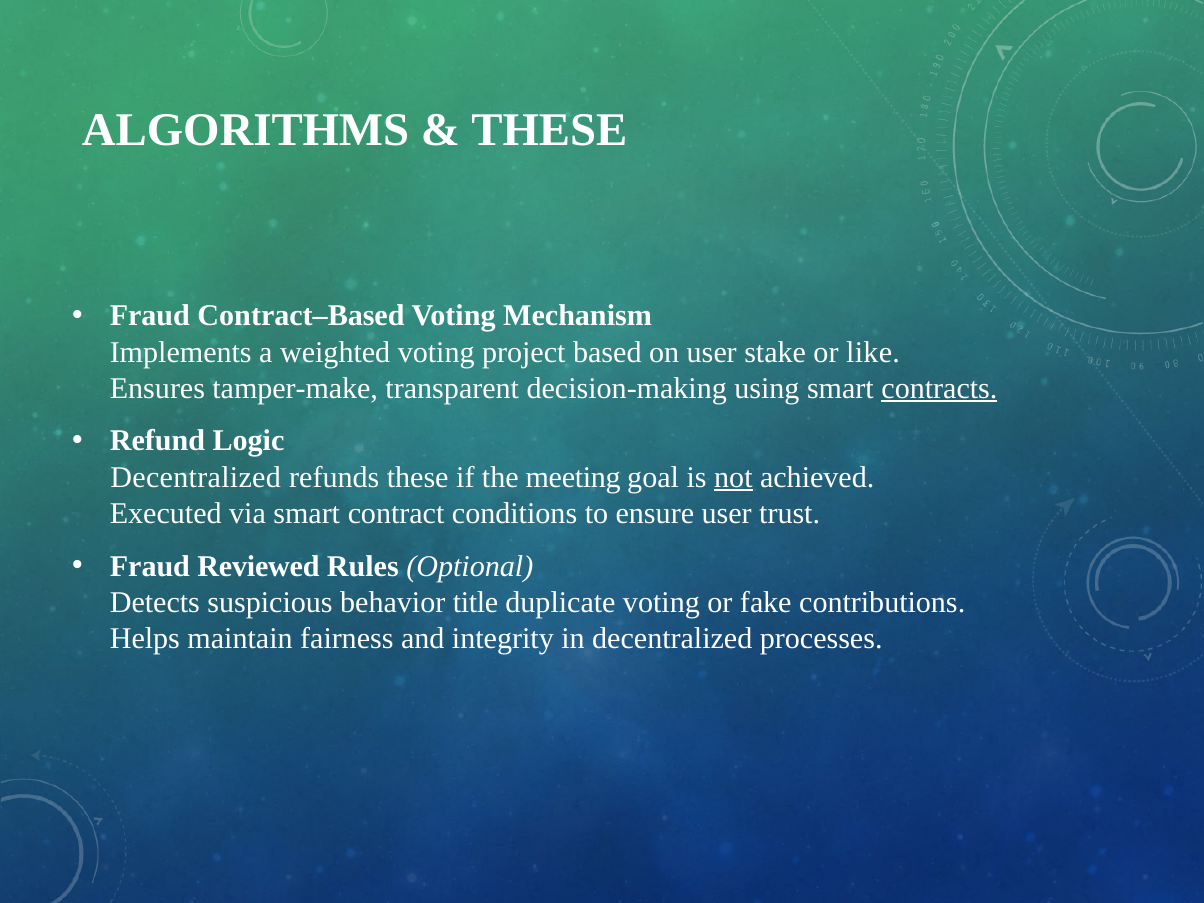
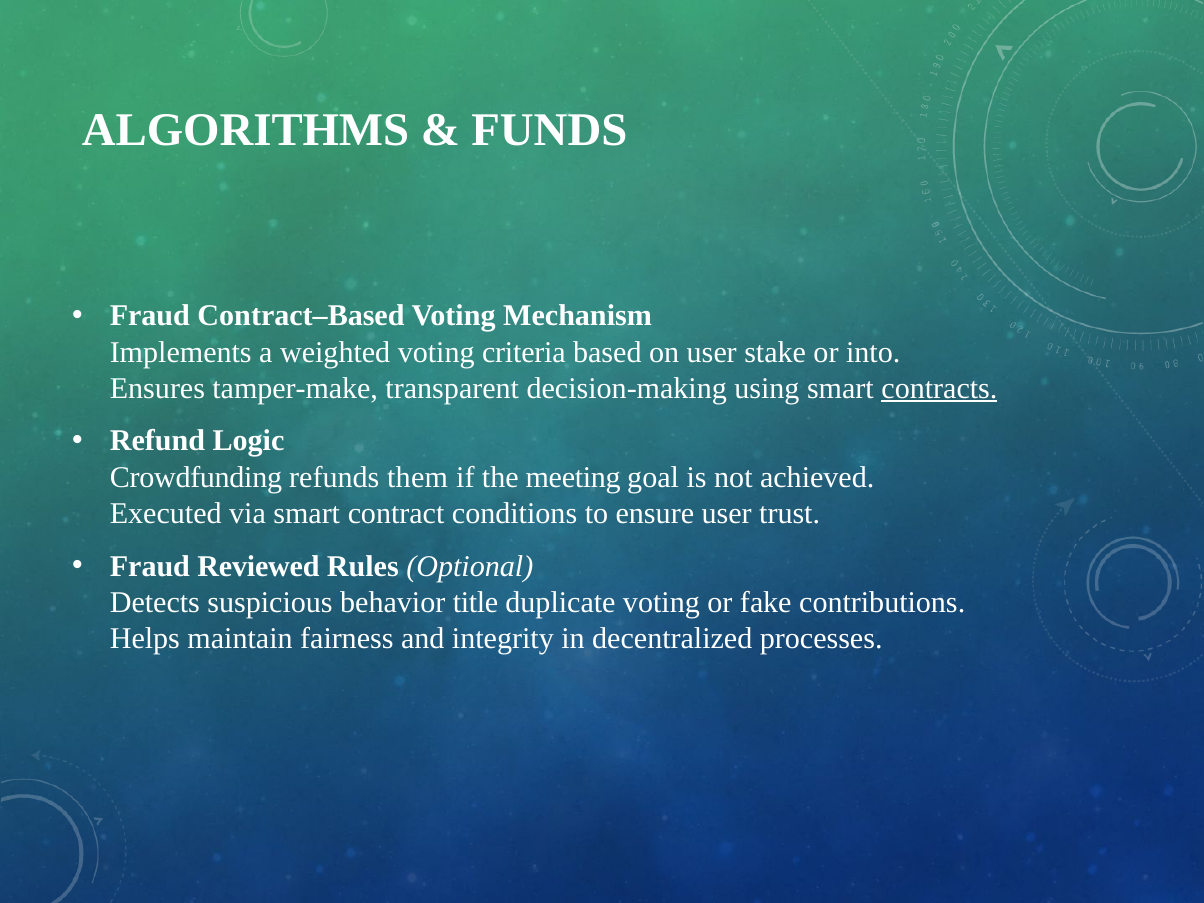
THESE: THESE -> FUNDS (549, 130)
project: project -> criteria (524, 352)
like: like -> into (873, 352)
Decentralized: Decentralized -> Crowdfunding (196, 477)
refunds these: these -> them (418, 477)
not underline: present -> none (733, 477)
